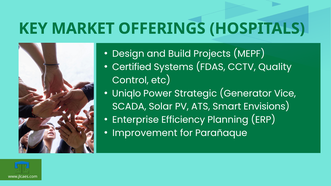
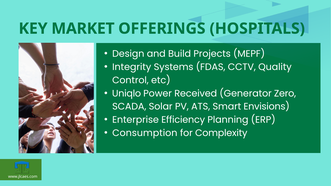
Certified: Certified -> Integrity (132, 67)
Strategic: Strategic -> Received (196, 94)
Vice: Vice -> Zero (285, 94)
Improvement: Improvement -> Consumption (145, 133)
Parañaque: Parañaque -> Complexity (221, 133)
